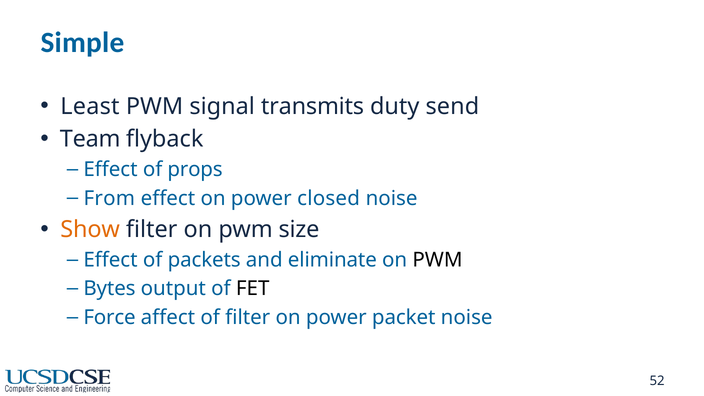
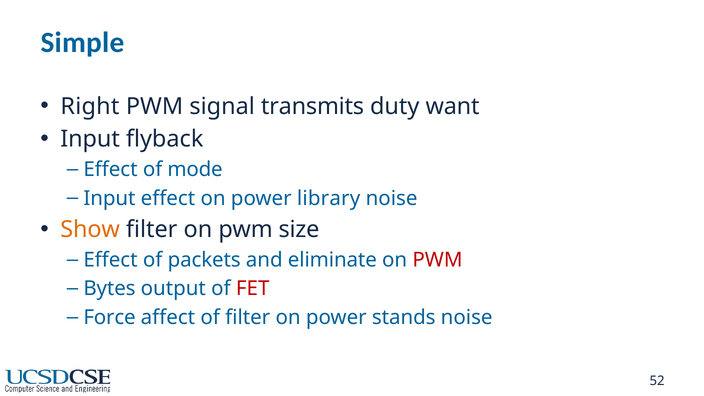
Least: Least -> Right (90, 106)
send: send -> want (453, 106)
Team: Team -> Input (90, 139)
props: props -> mode (195, 170)
From: From -> Input (109, 198)
closed: closed -> library (329, 198)
PWM colour: black -> red (438, 260)
FET colour: black -> red (253, 289)
packet: packet -> stands (404, 317)
